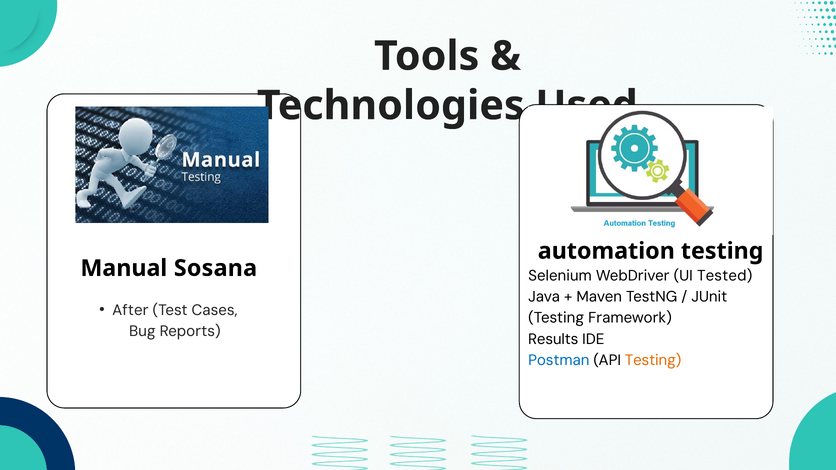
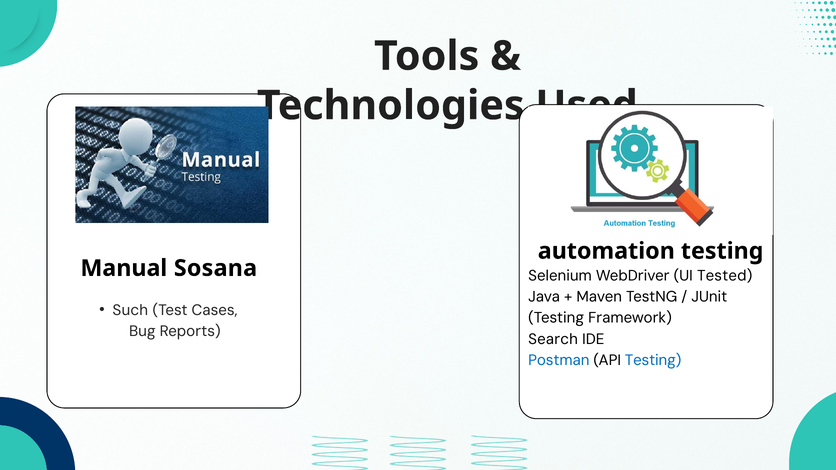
After: After -> Such (130, 310)
Results: Results -> Search (553, 339)
Testing colour: orange -> blue (653, 360)
